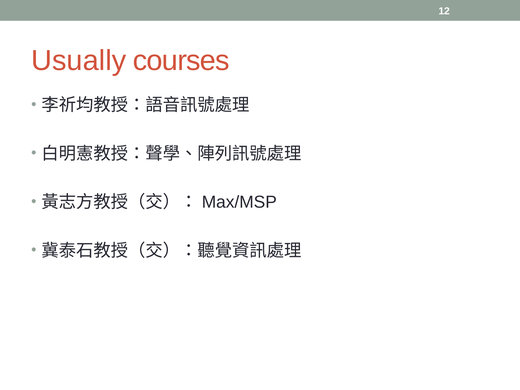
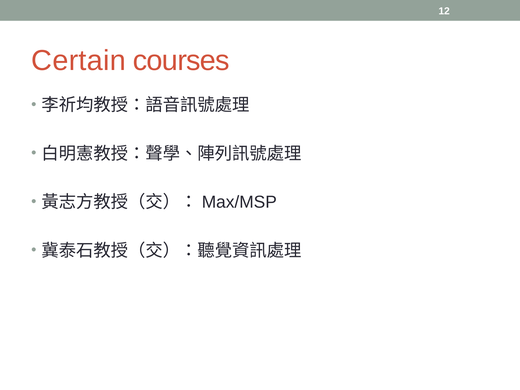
Usually: Usually -> Certain (79, 61)
